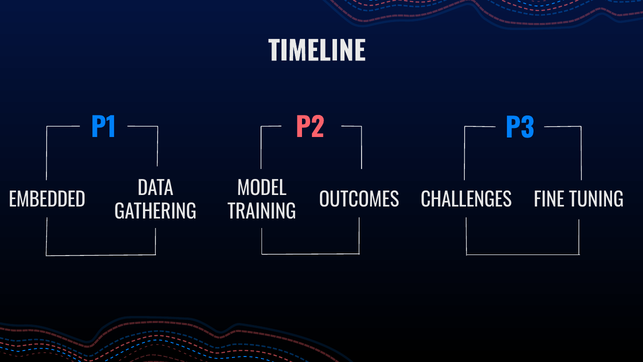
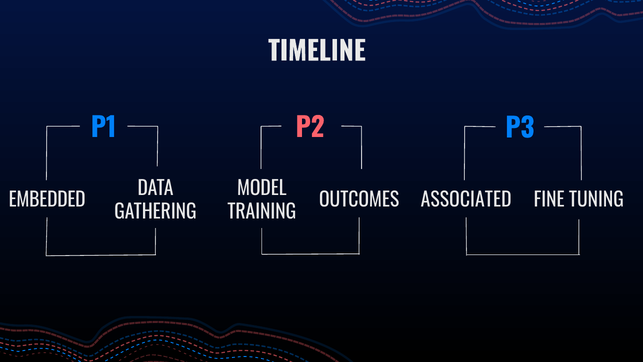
CHALLENGES: CHALLENGES -> ASSOCIATED (466, 200)
